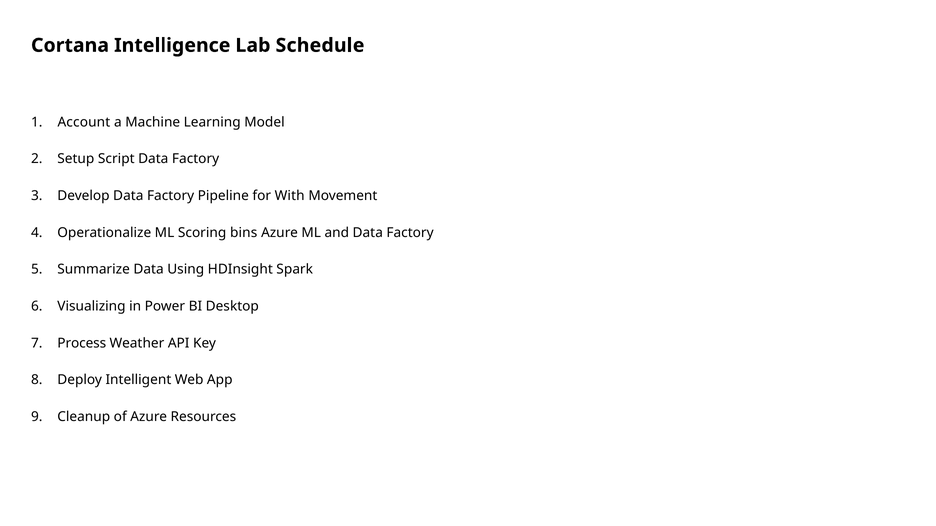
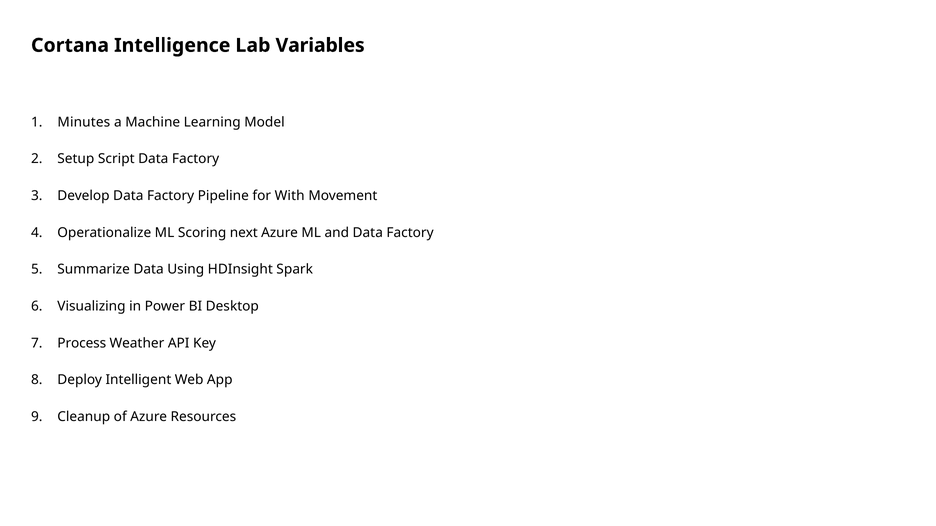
Schedule: Schedule -> Variables (320, 45)
Account: Account -> Minutes (84, 122)
bins: bins -> next (244, 233)
